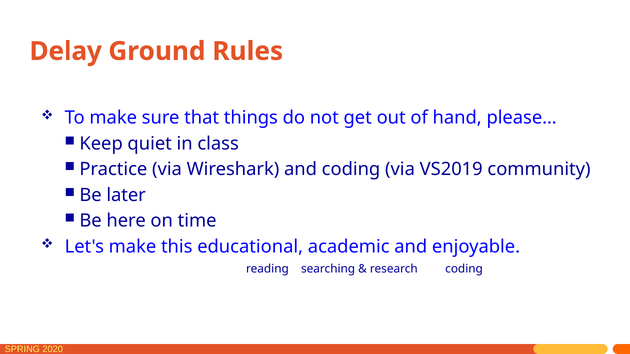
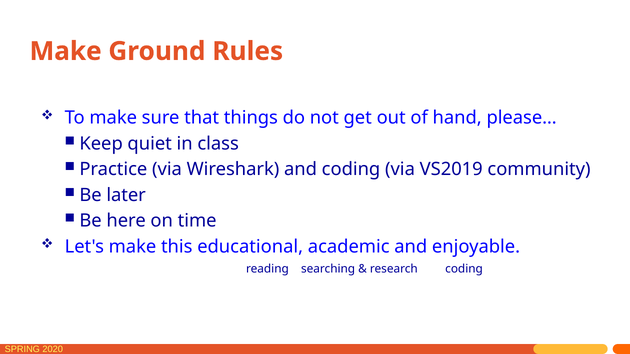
Delay: Delay -> Make (66, 51)
